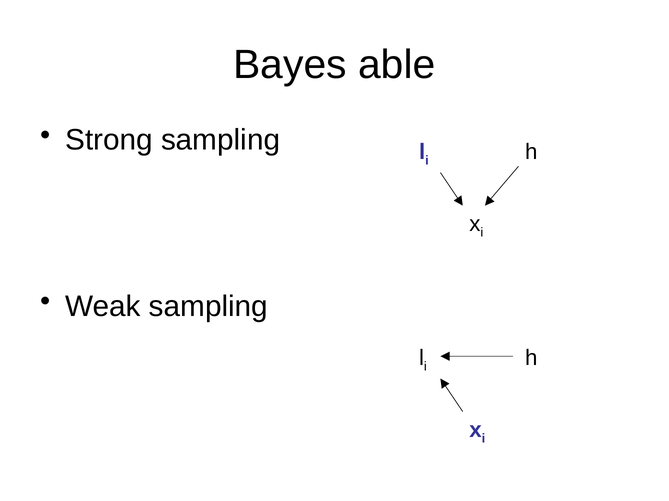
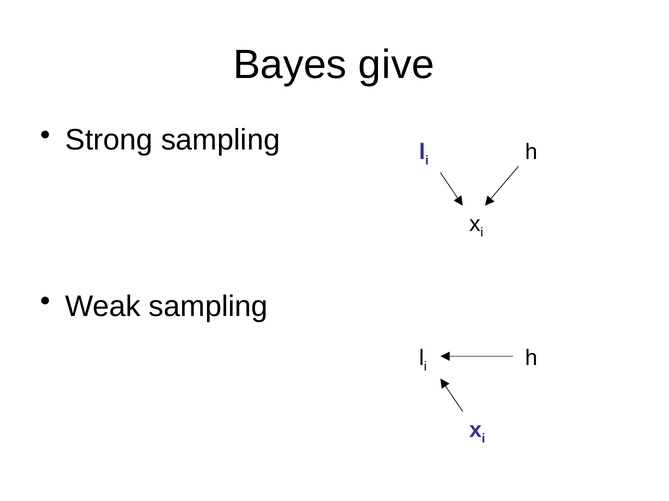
able: able -> give (397, 65)
